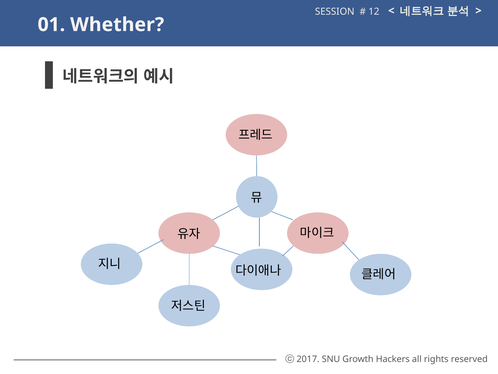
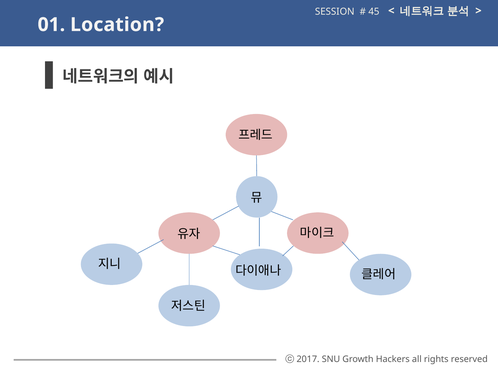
12: 12 -> 45 (374, 11)
Whether: Whether -> Location (117, 25)
